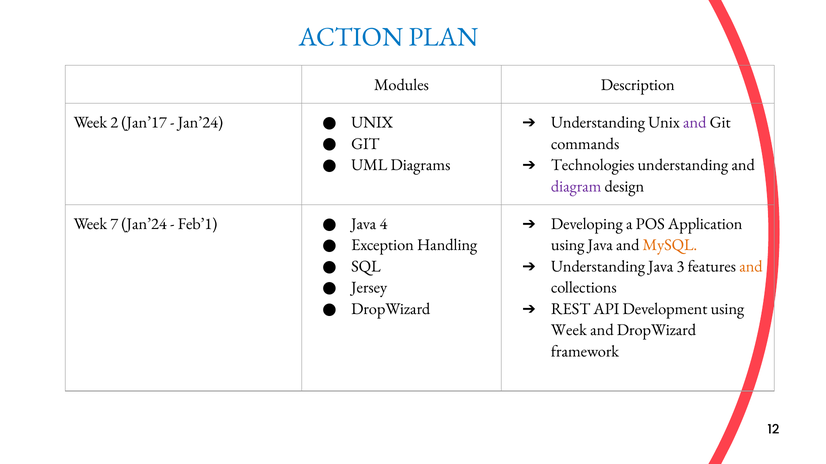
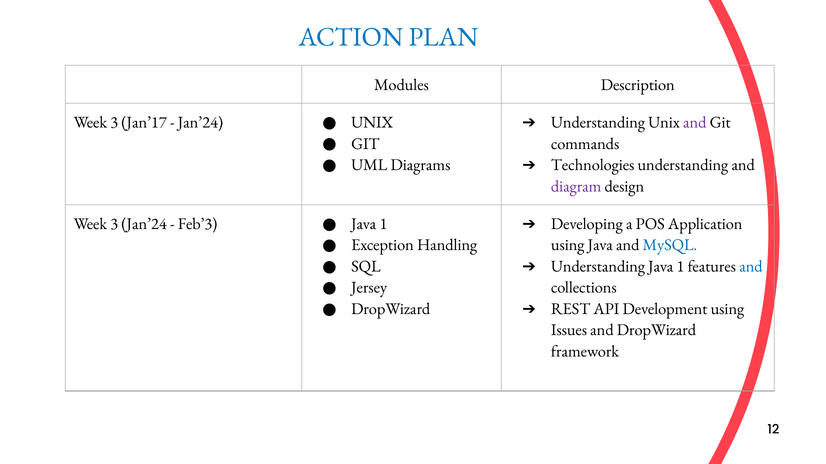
2: 2 -> 3 (114, 123)
7: 7 -> 3 (114, 224)
Feb’1: Feb’1 -> Feb’3 (198, 224)
4: 4 -> 1 (383, 224)
MySQL colour: orange -> blue (670, 245)
Understanding Java 3: 3 -> 1 (680, 267)
and colour: orange -> blue (751, 267)
Week: Week -> Issues (569, 330)
